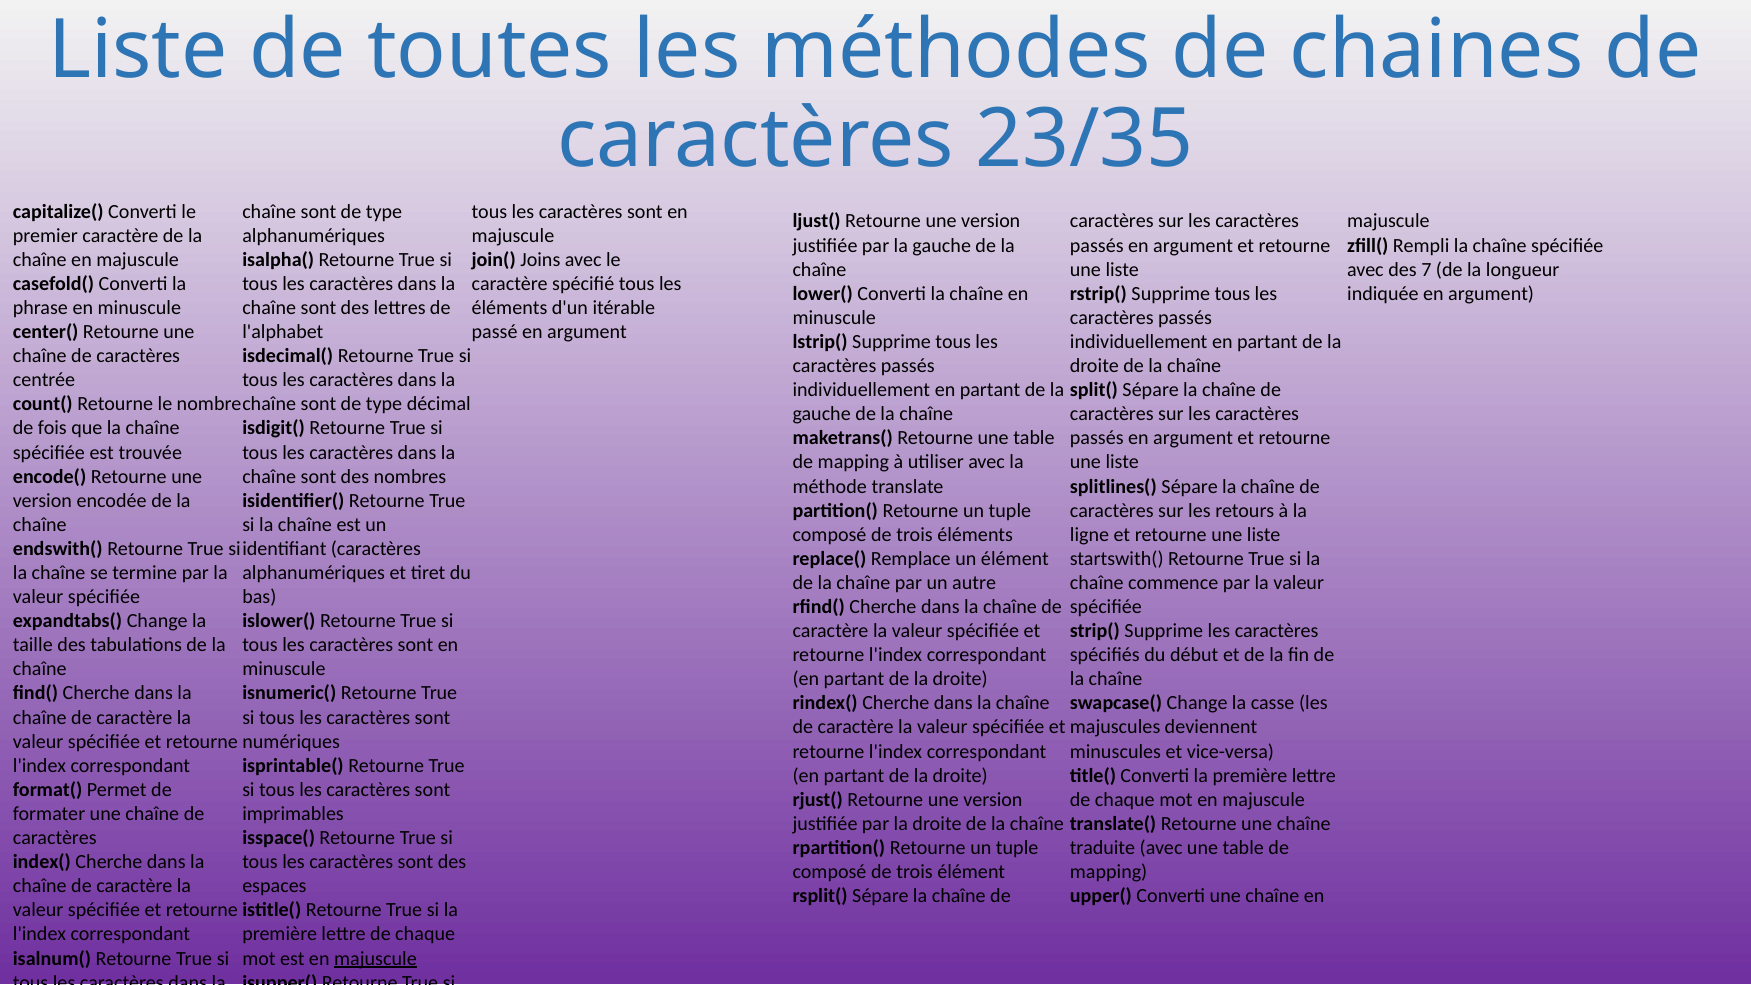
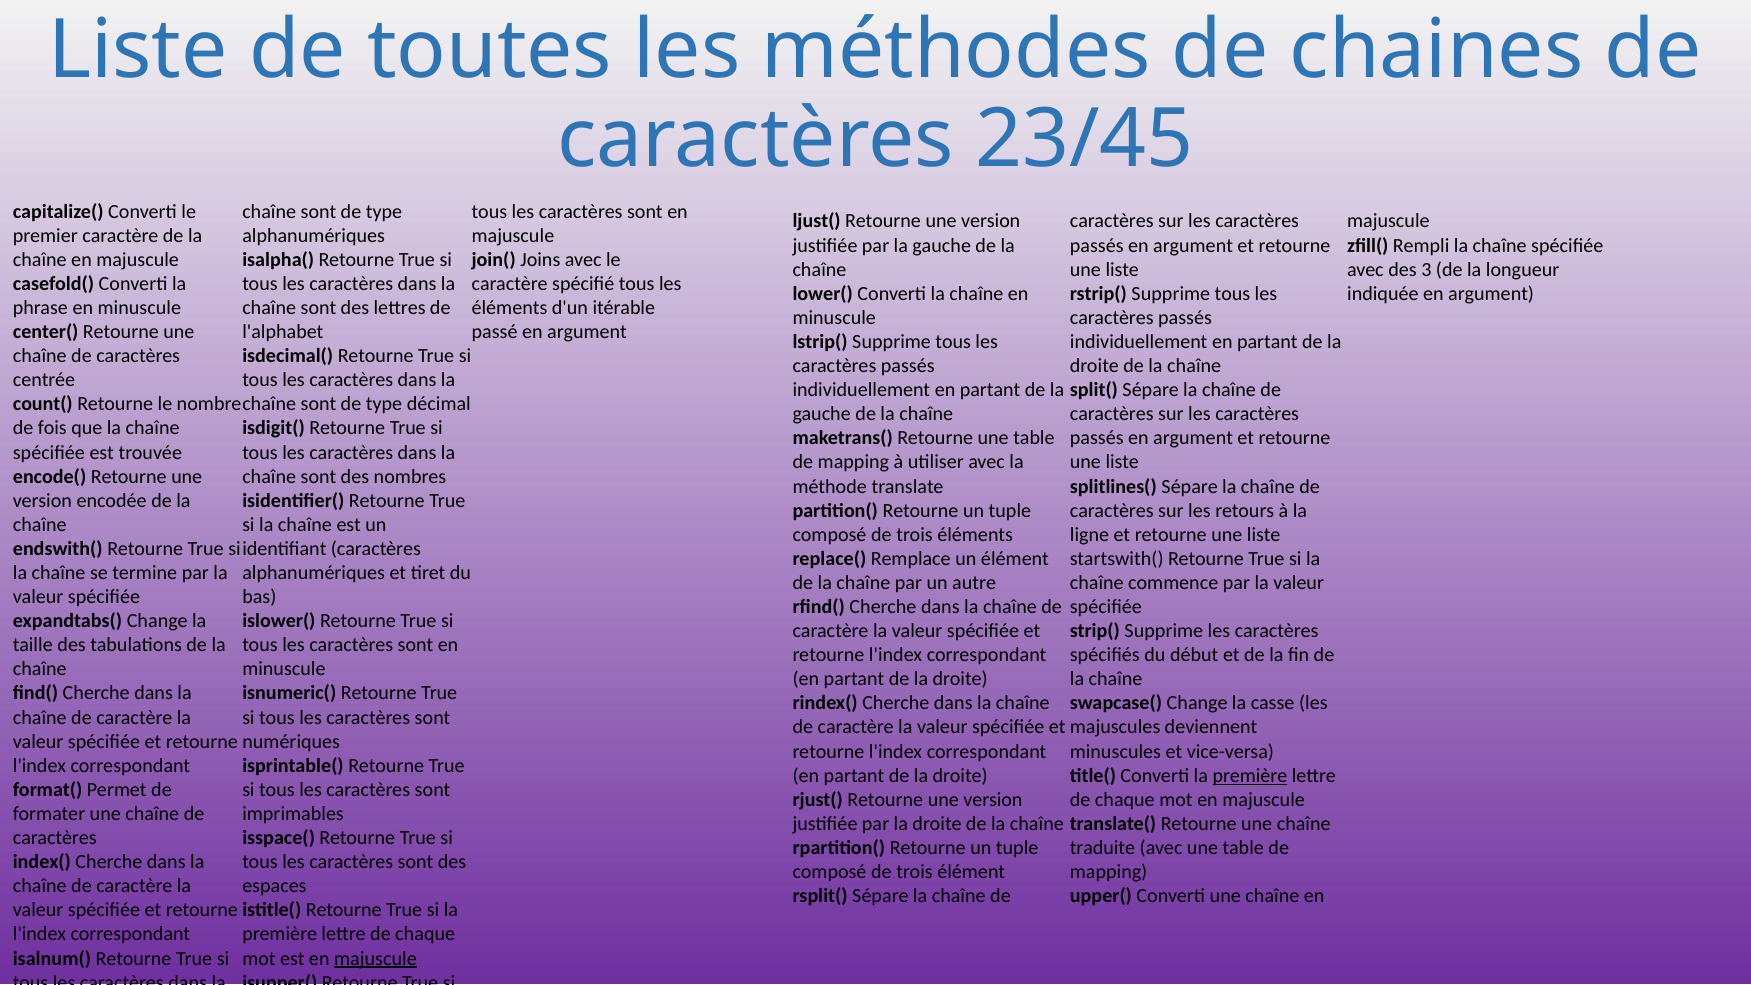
23/35: 23/35 -> 23/45 (1085, 139)
7: 7 -> 3 (1426, 270)
première underline: none -> present (1250, 775)
